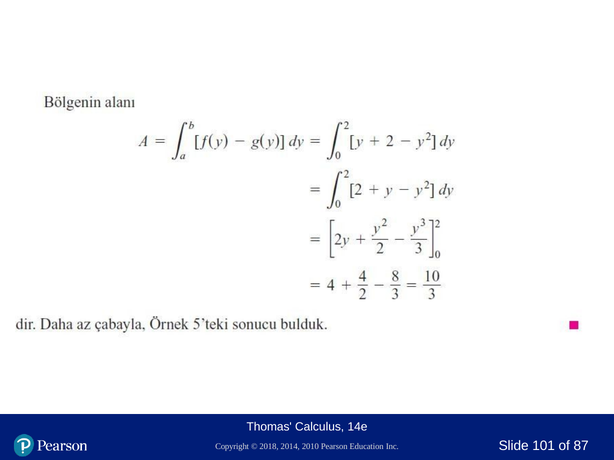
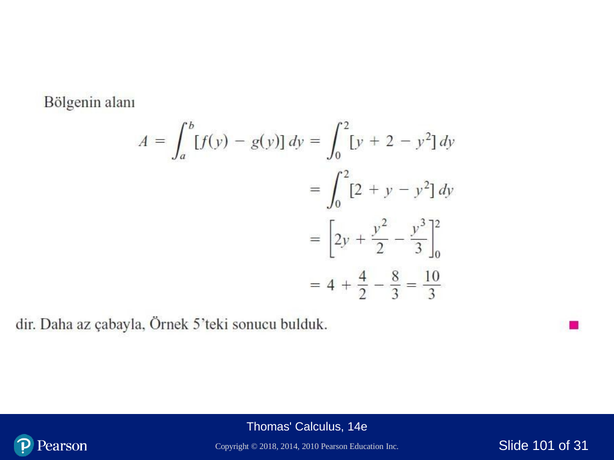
87: 87 -> 31 (581, 446)
